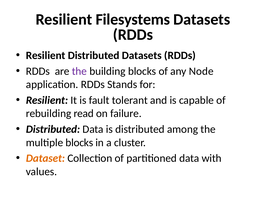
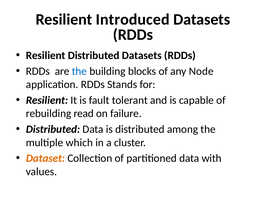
Filesystems: Filesystems -> Introduced (133, 19)
the colour: purple -> blue (79, 71)
multiple blocks: blocks -> which (79, 142)
